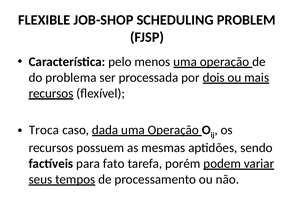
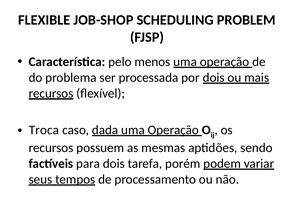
para fato: fato -> dois (114, 163)
